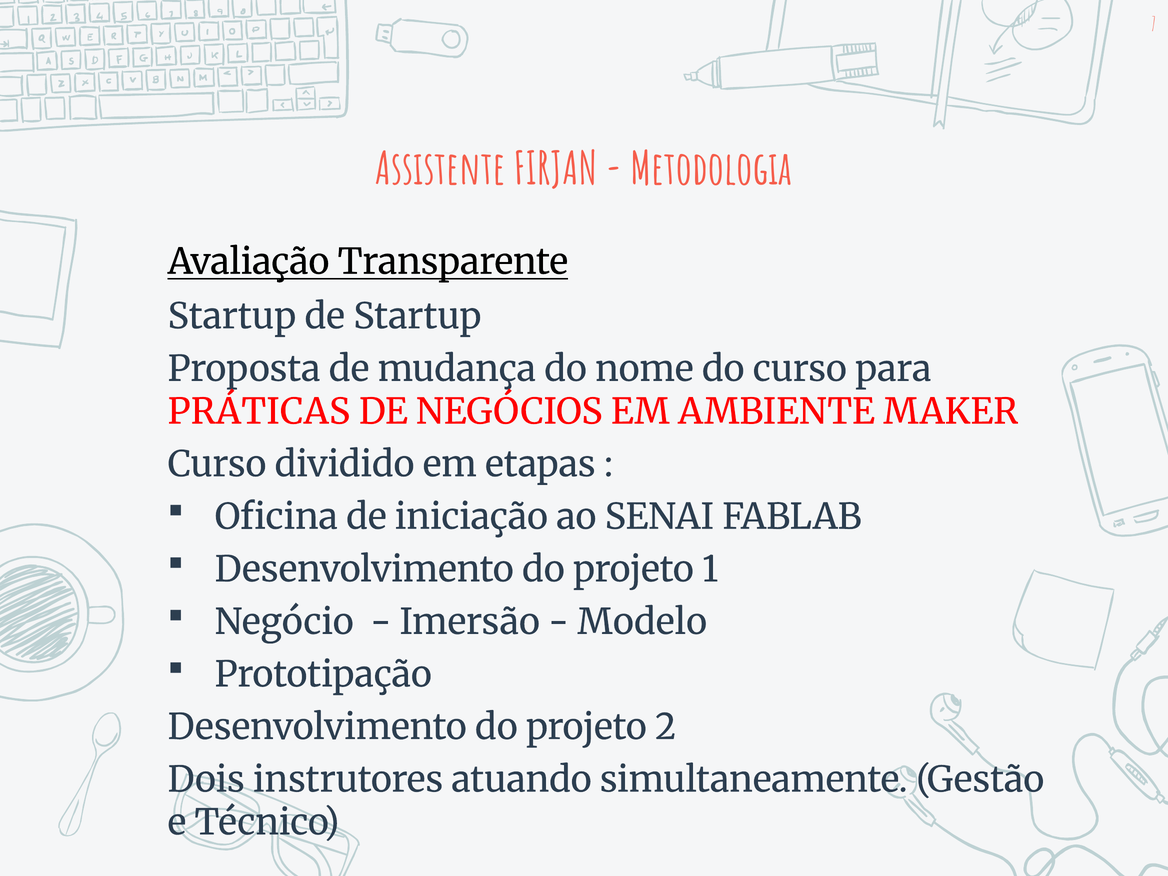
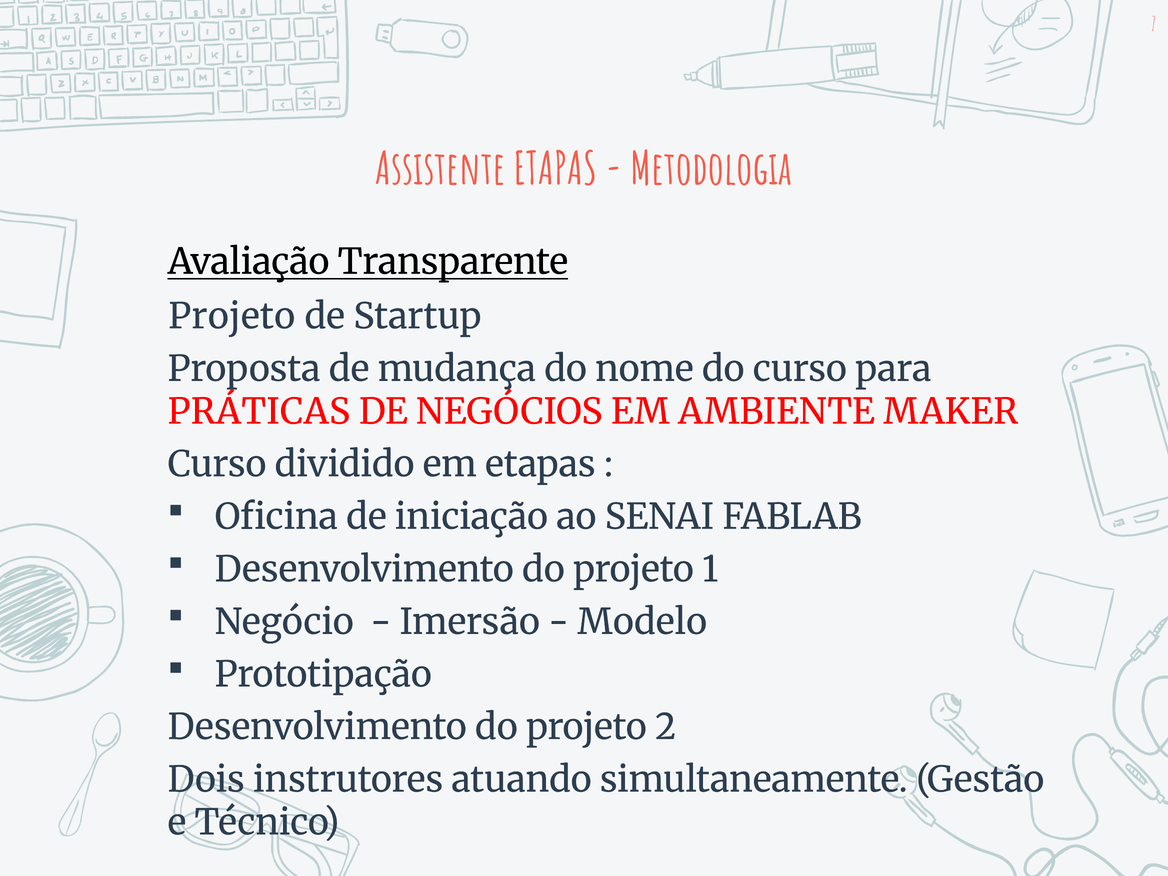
Assistente FIRJAN: FIRJAN -> ETAPAS (555, 170)
Startup: Startup -> Projeto (232, 317)
